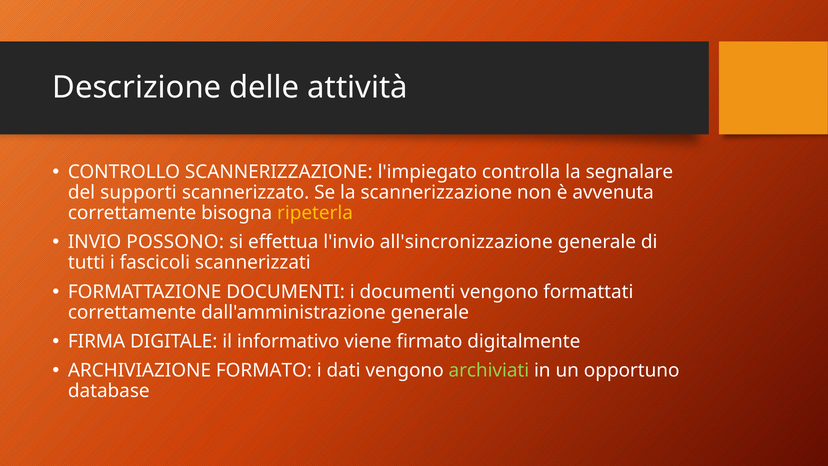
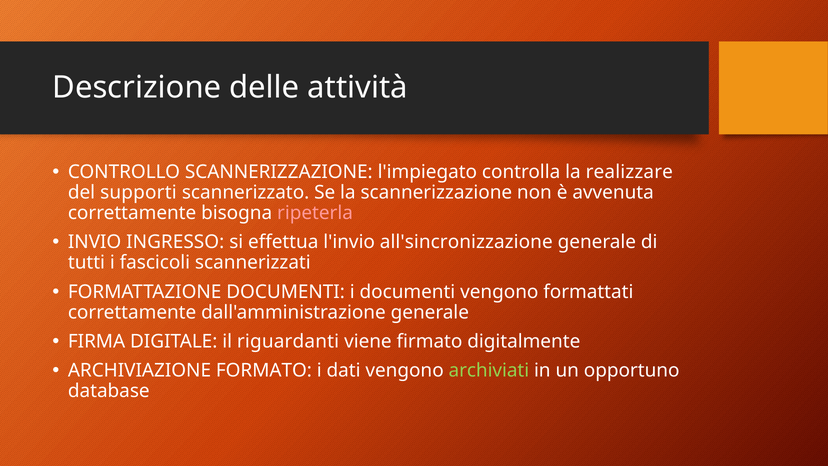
segnalare: segnalare -> realizzare (629, 172)
ripeterla colour: yellow -> pink (315, 213)
POSSONO: POSSONO -> INGRESSO (175, 242)
informativo: informativo -> riguardanti (288, 341)
